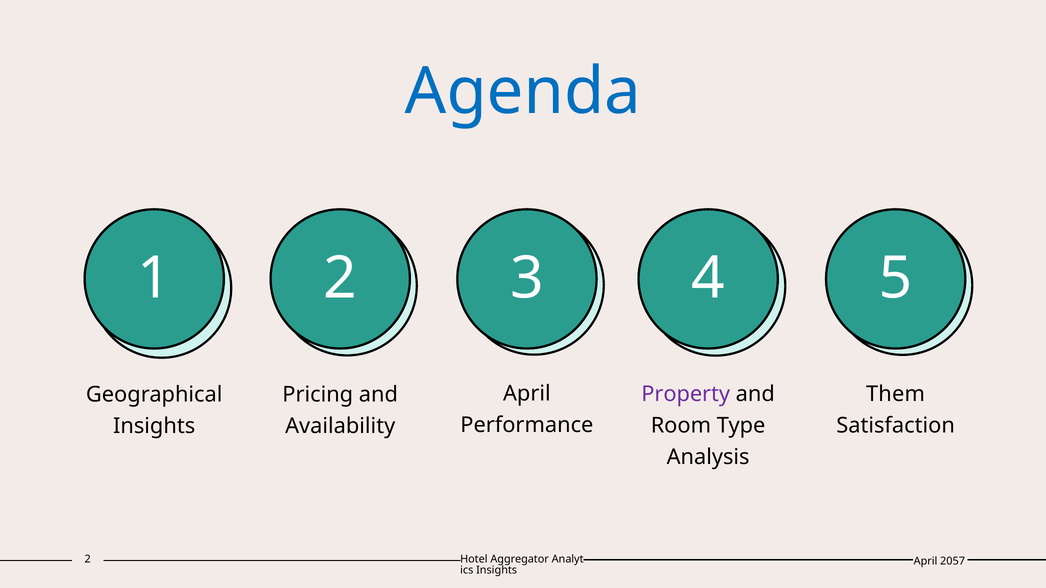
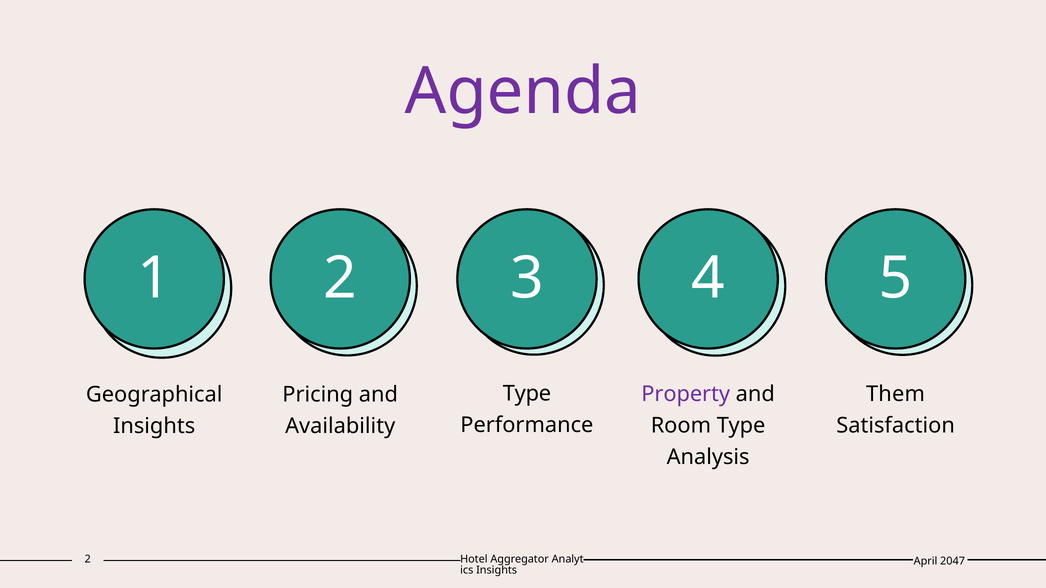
Agenda colour: blue -> purple (523, 92)
April: April -> Type (527, 394)
2057: 2057 -> 2047 (953, 561)
